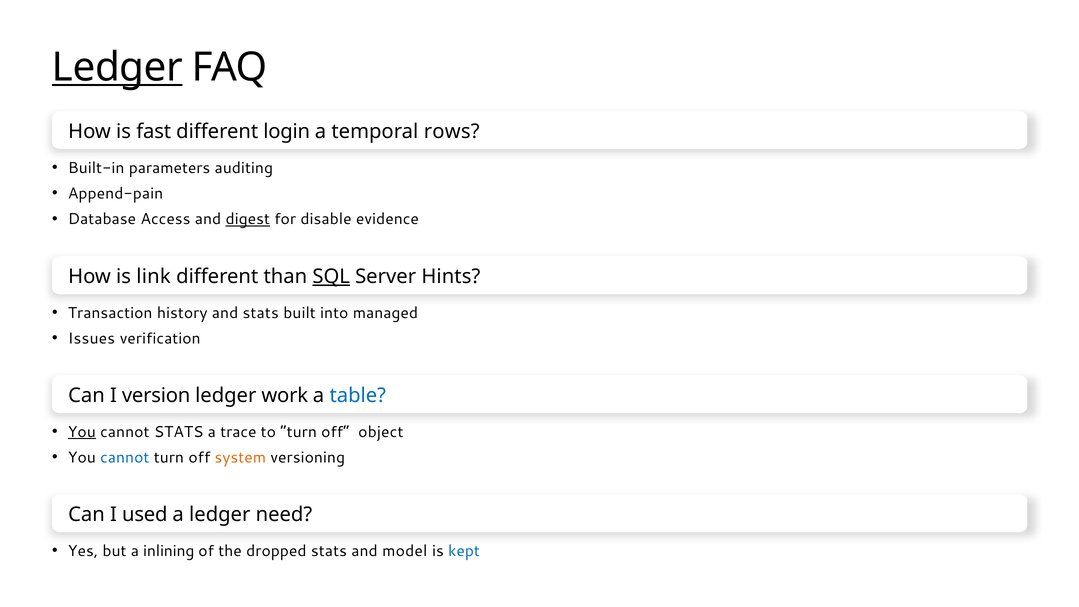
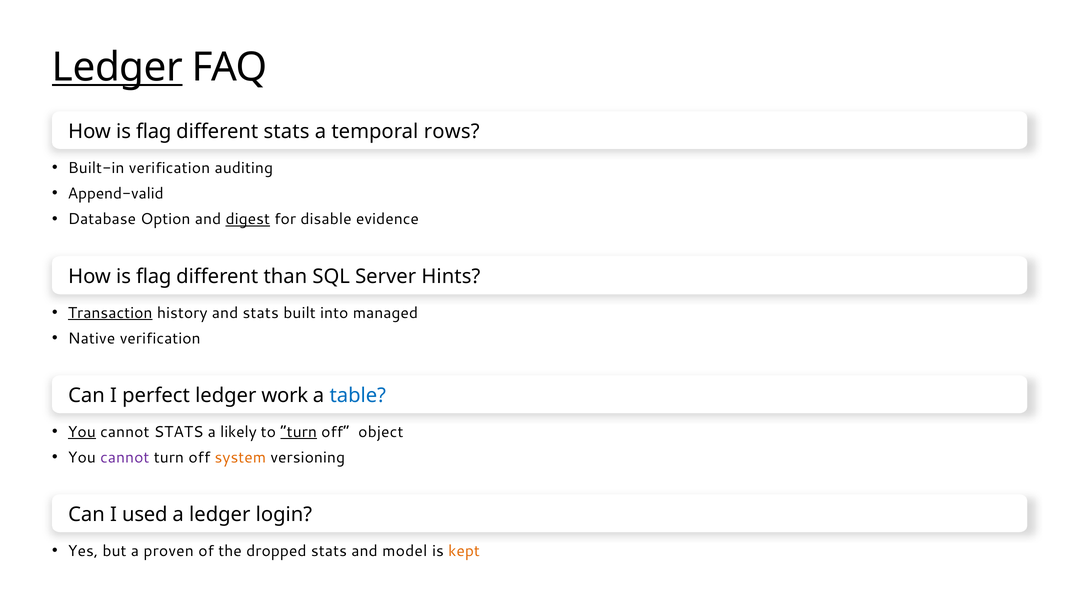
fast: fast -> flag (154, 132)
different login: login -> stats (286, 132)
Built-in parameters: parameters -> verification (170, 168)
Append-pain: Append-pain -> Append-valid (116, 194)
Access: Access -> Option (165, 219)
link: link -> flag (154, 277)
SQL underline: present -> none (331, 277)
Transaction underline: none -> present (110, 313)
Issues: Issues -> Native (92, 339)
version: version -> perfect (156, 396)
trace: trace -> likely (238, 432)
turn underline: none -> present (299, 432)
cannot colour: blue -> purple (125, 457)
need: need -> login (284, 515)
inlining: inlining -> proven (169, 551)
kept colour: blue -> orange (464, 551)
